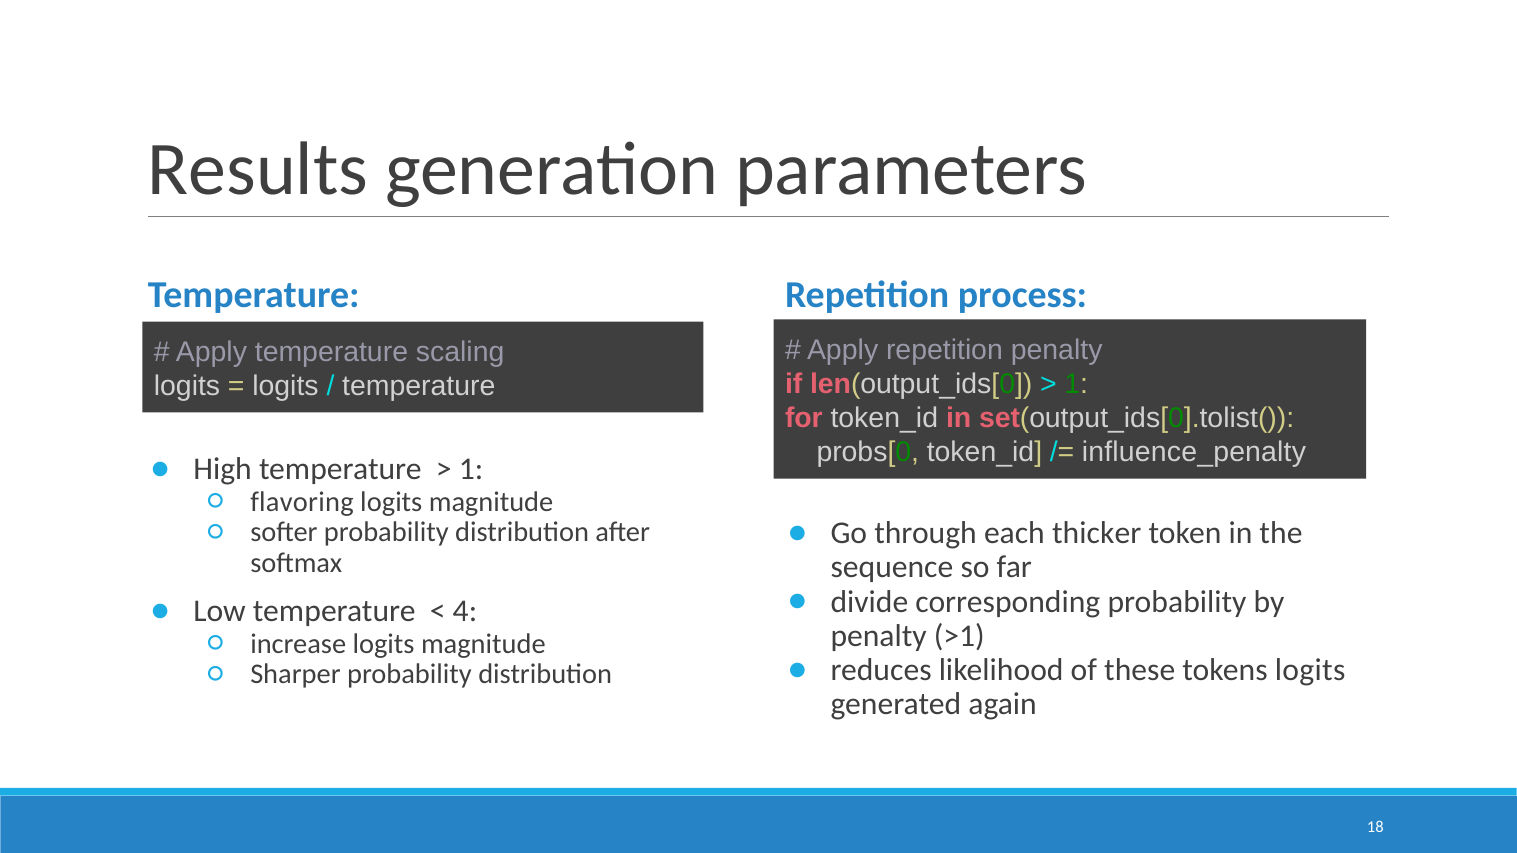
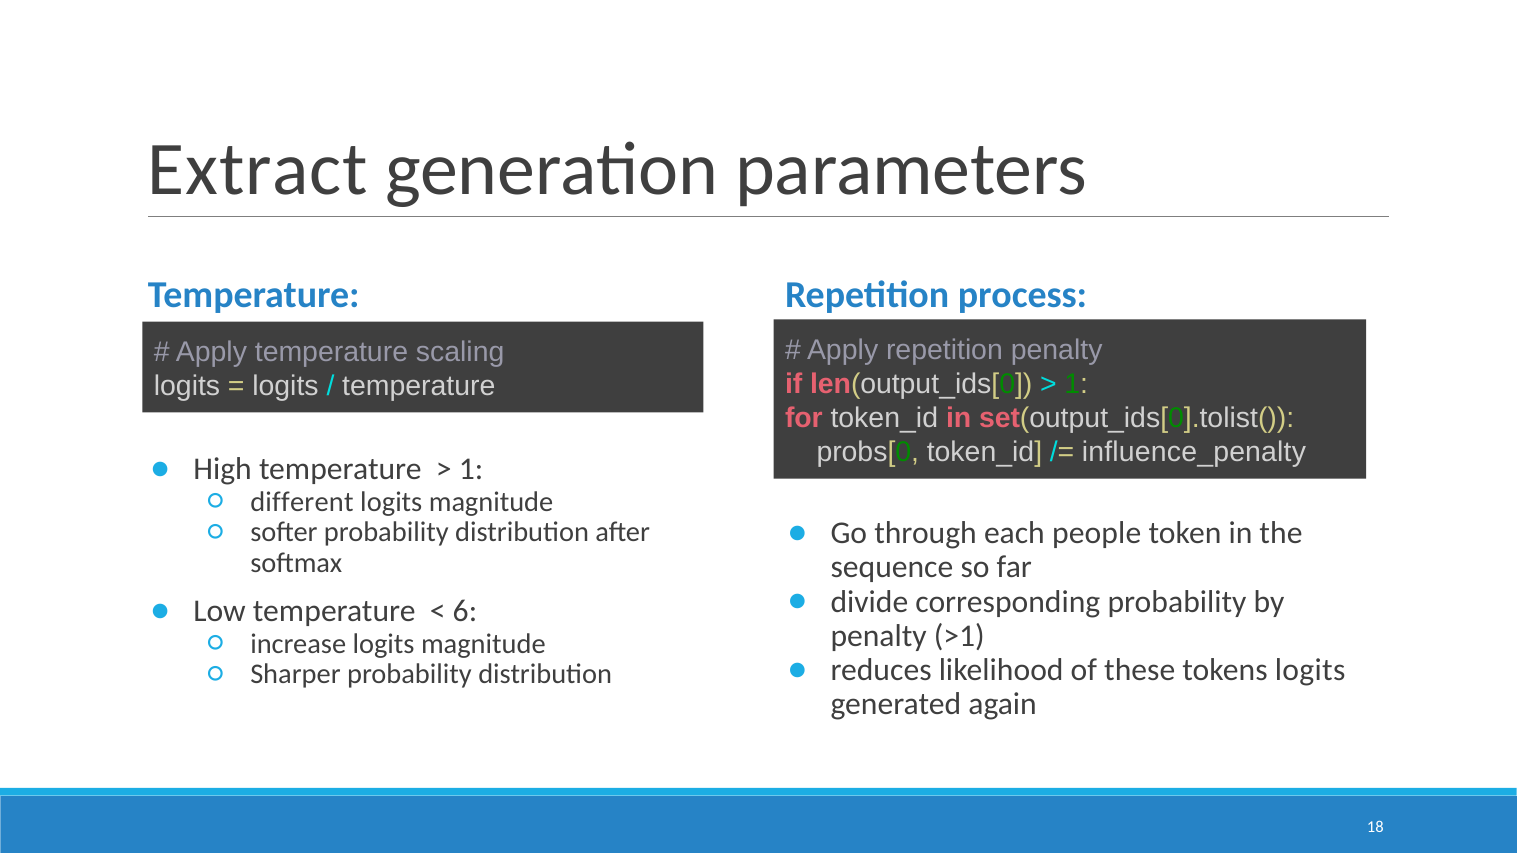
Results: Results -> Extract (258, 170)
flavoring: flavoring -> different (302, 502)
thicker: thicker -> people (1097, 534)
4: 4 -> 6 (465, 612)
